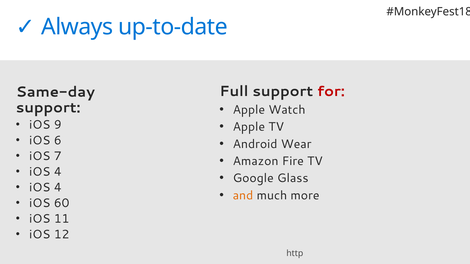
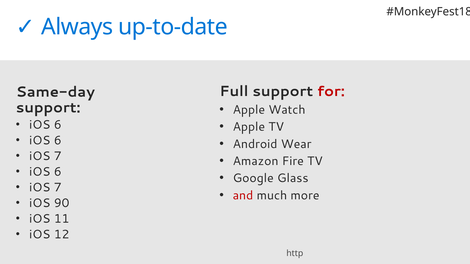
9: 9 -> 6 (58, 125)
4: 4 -> 6 (58, 172)
4: 4 -> 7 (58, 188)
and colour: orange -> red (243, 196)
60: 60 -> 90 (62, 203)
